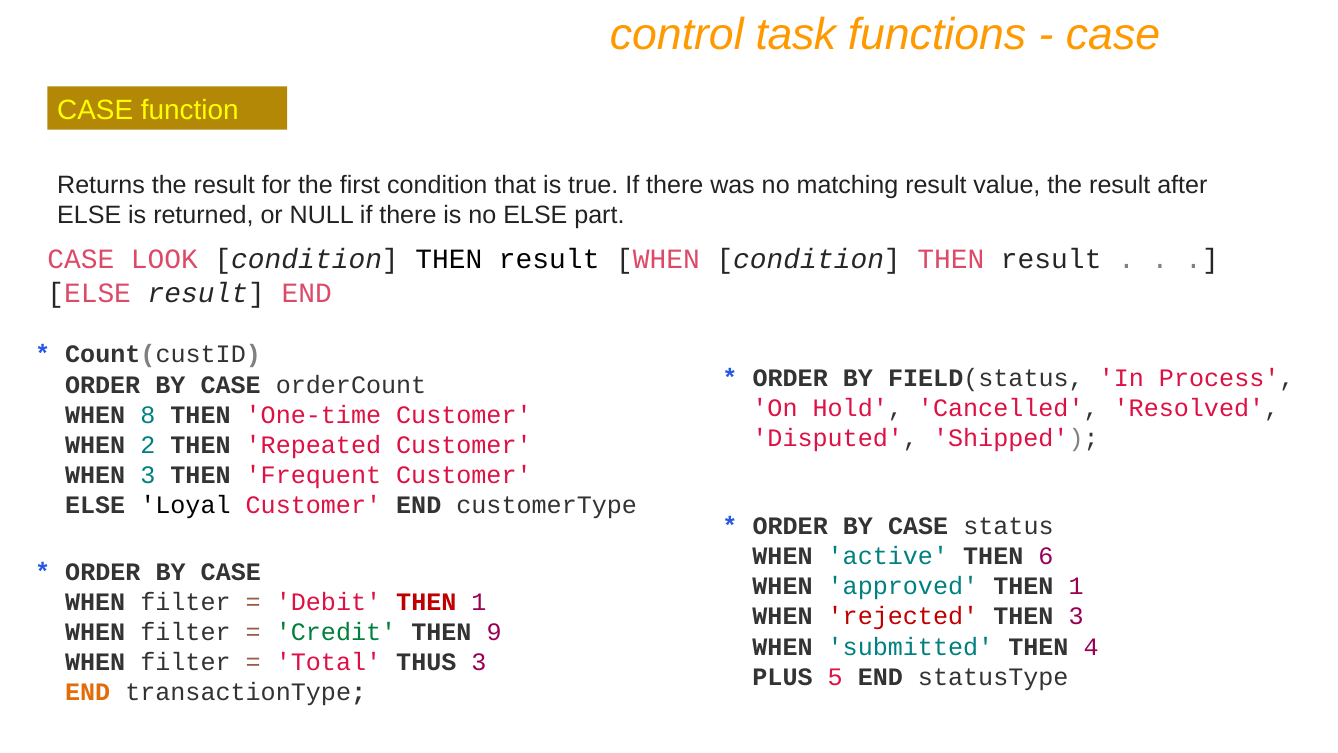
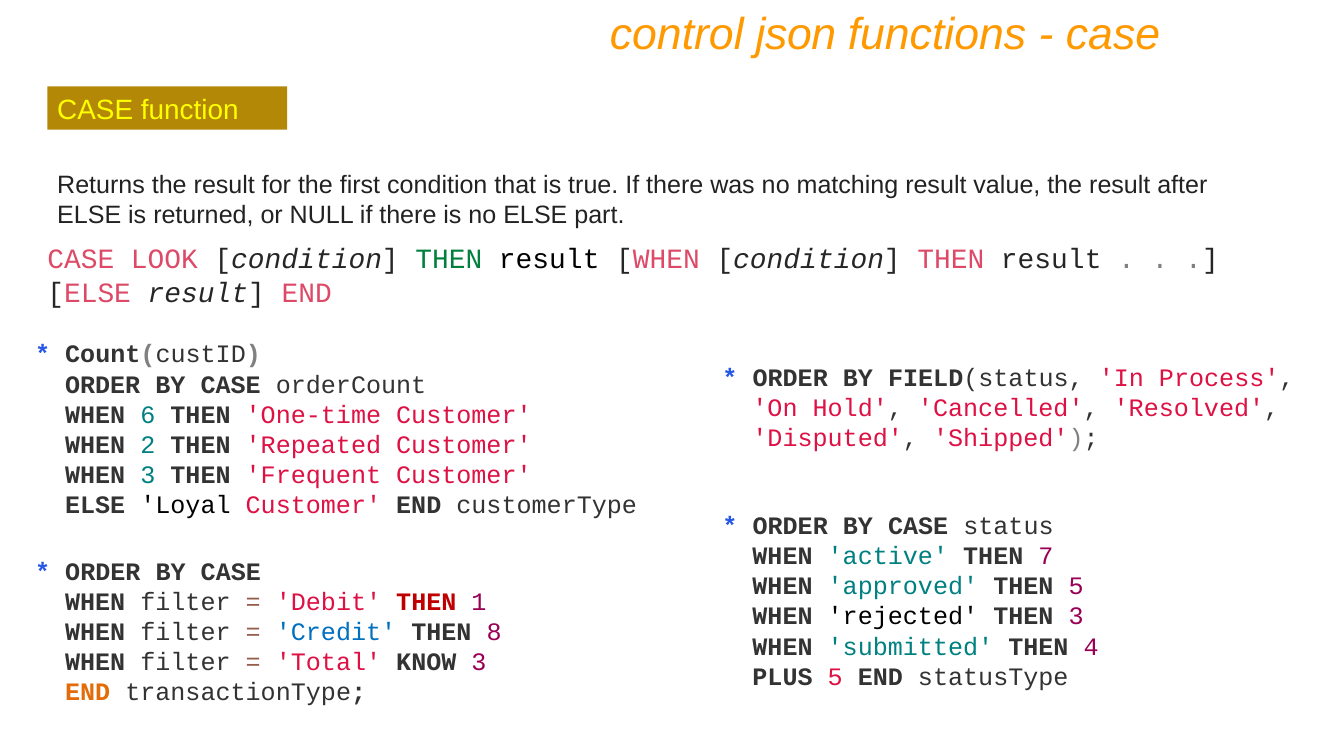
task: task -> json (796, 35)
THEN colour: black -> green (449, 259)
8: 8 -> 6 (148, 415)
6: 6 -> 7 (1046, 556)
approved THEN 1: 1 -> 5 (1076, 586)
rejected colour: red -> black (903, 616)
Credit colour: green -> blue (336, 632)
9: 9 -> 8 (494, 632)
THUS: THUS -> KNOW (426, 662)
